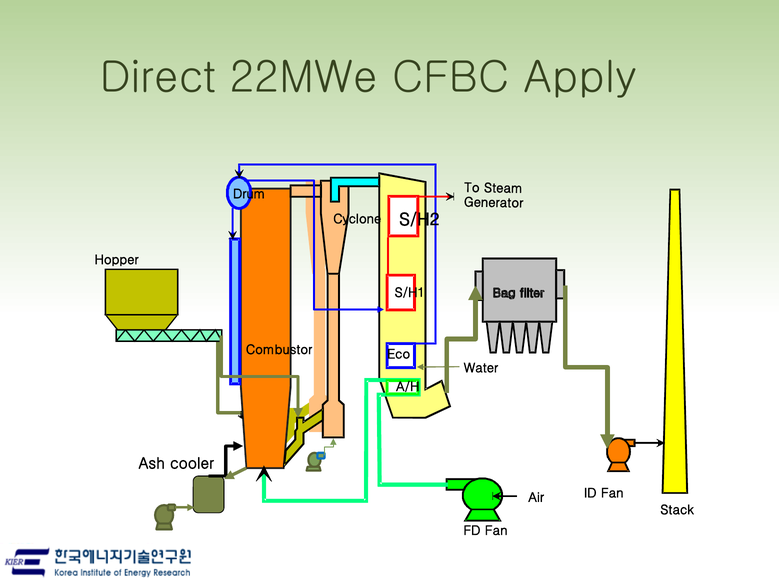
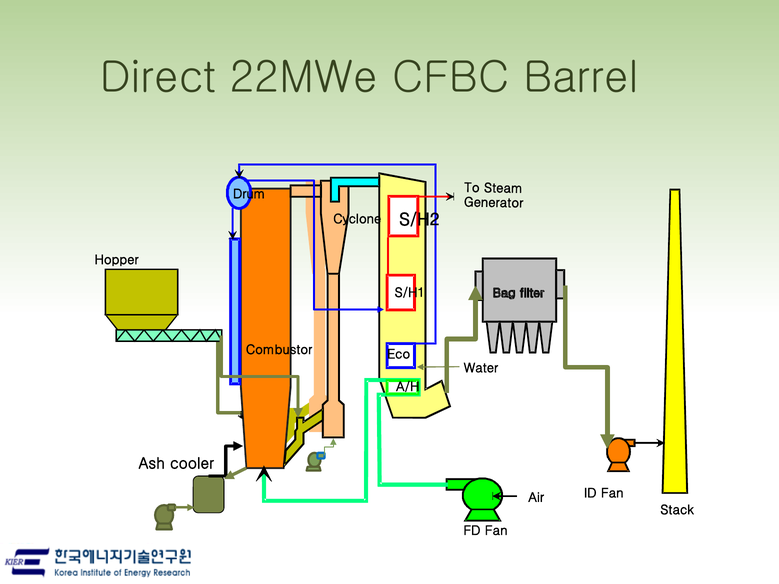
Apply: Apply -> Barrel (581, 78)
